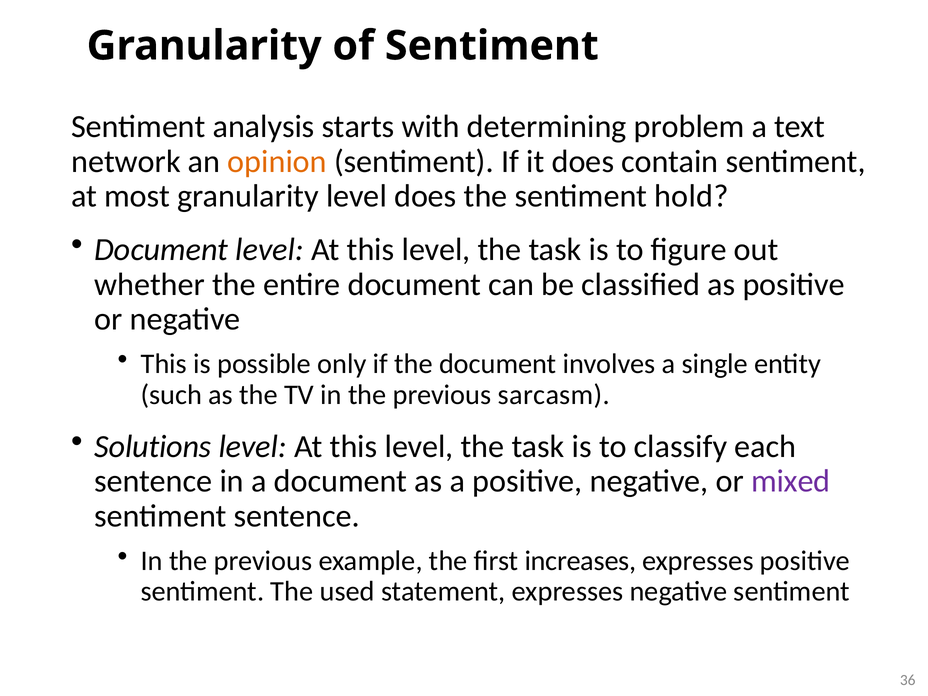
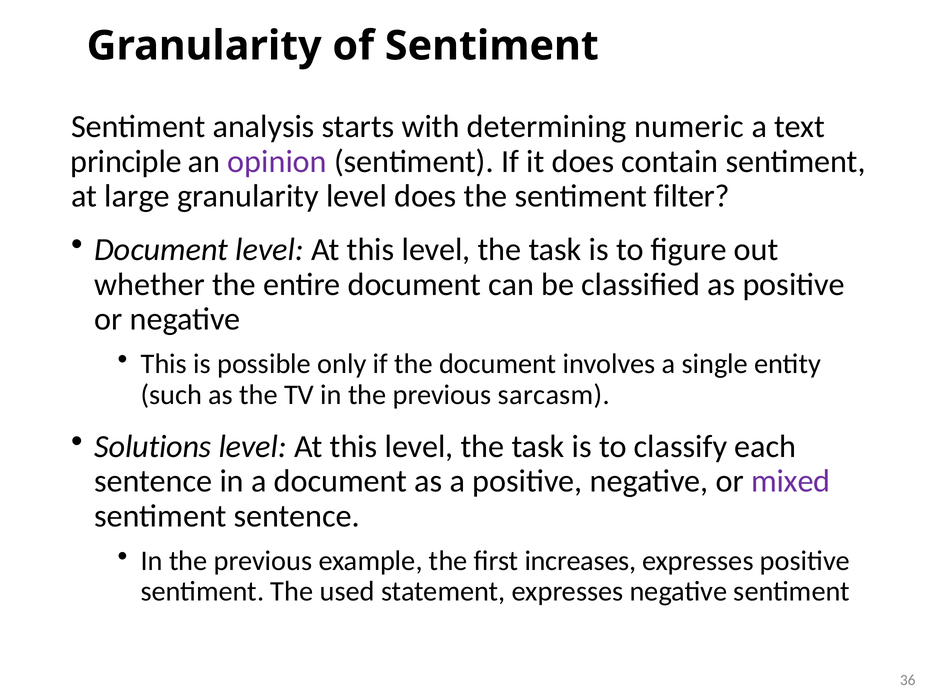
problem: problem -> numeric (689, 127)
network: network -> principle (126, 162)
opinion colour: orange -> purple (277, 162)
most: most -> large (137, 196)
hold: hold -> filter (692, 196)
